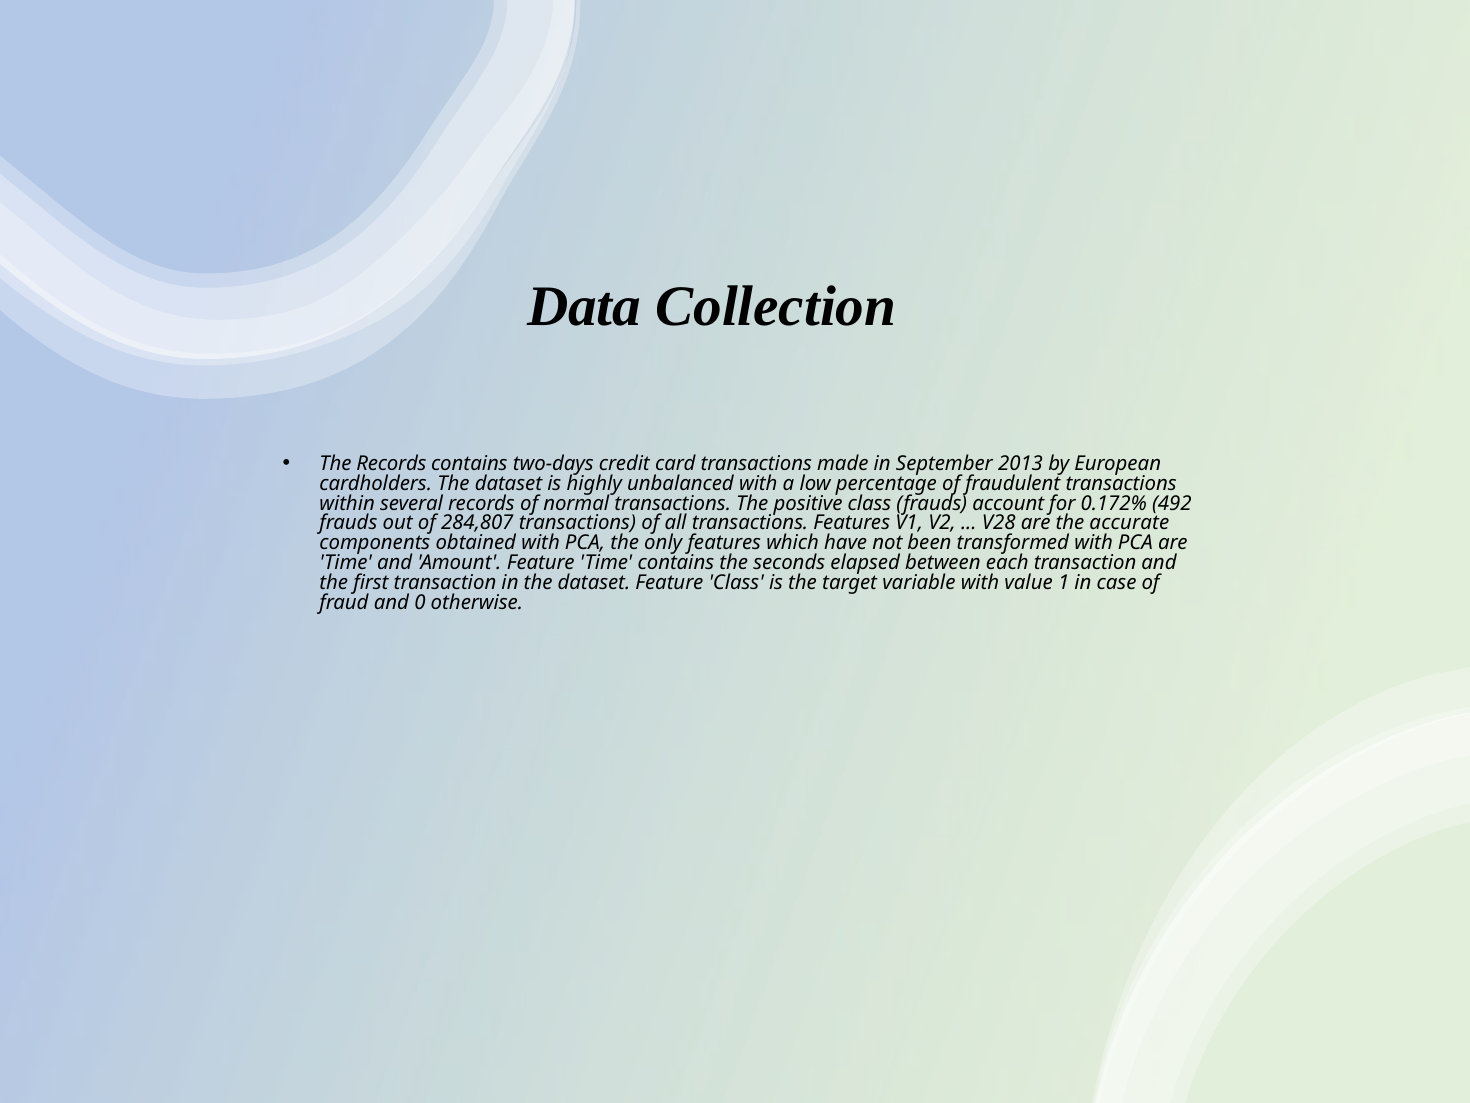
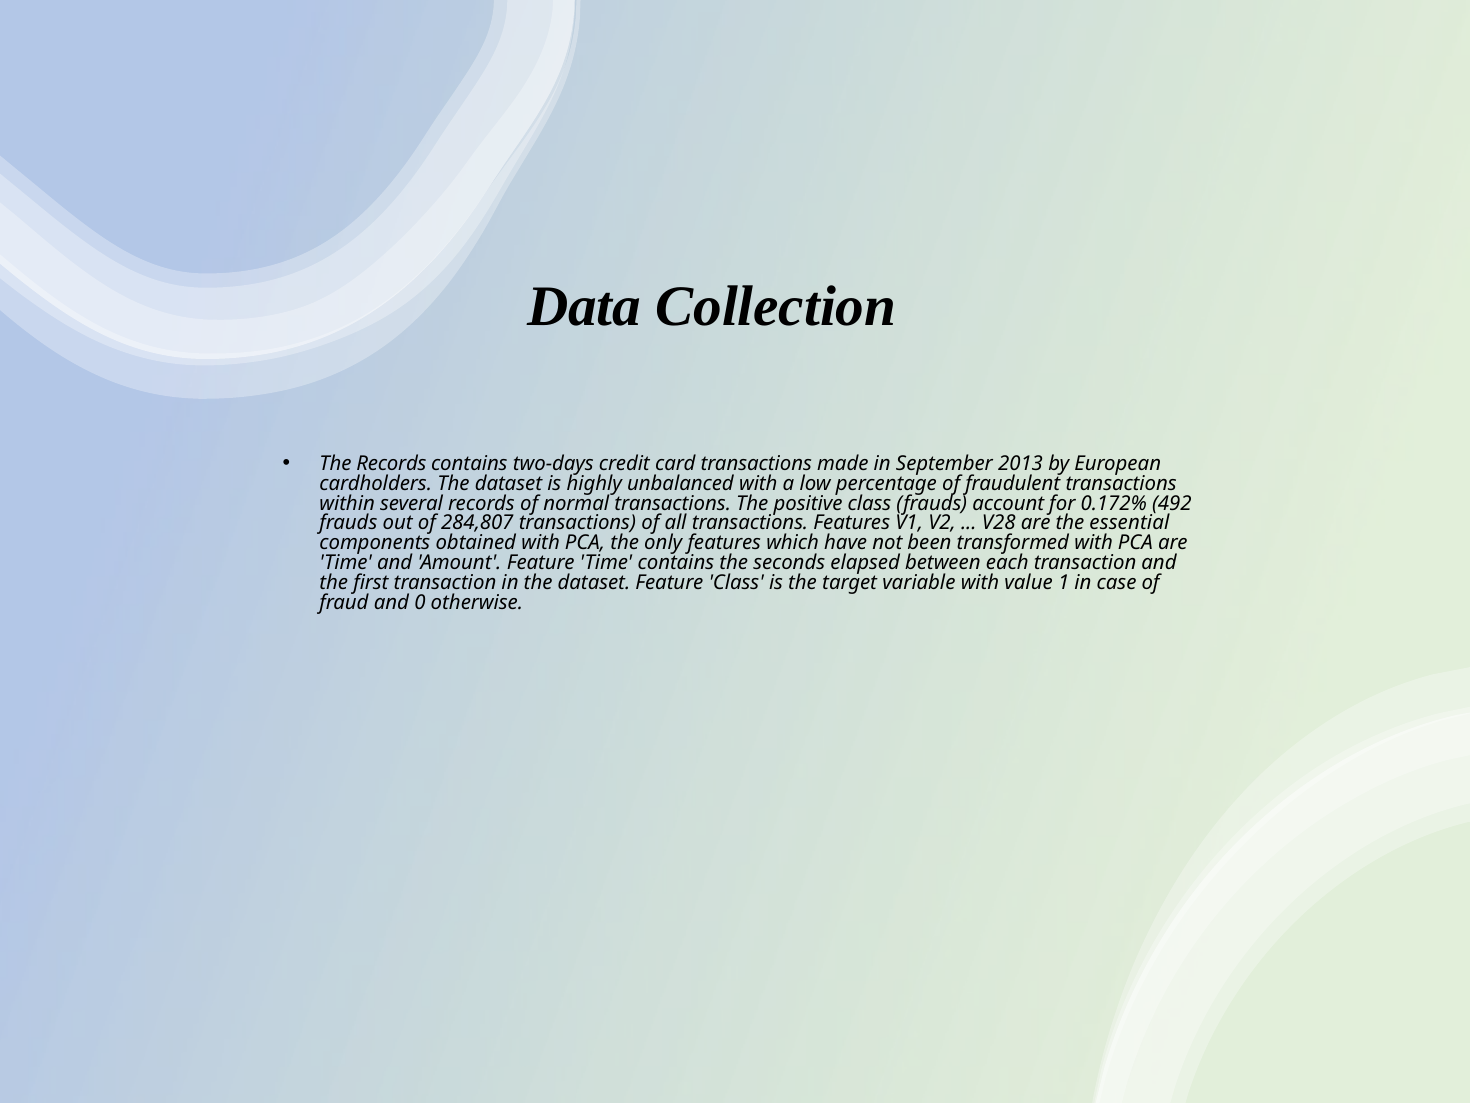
accurate: accurate -> essential (1129, 523)
